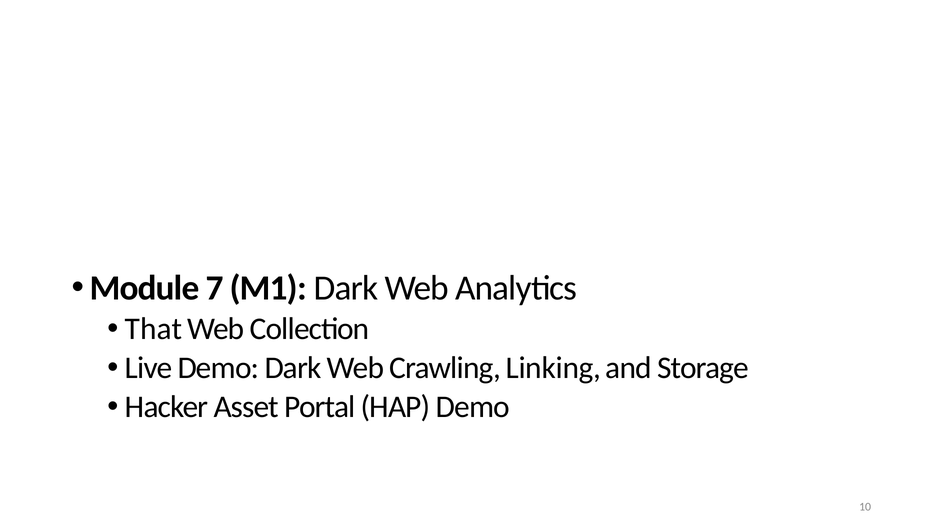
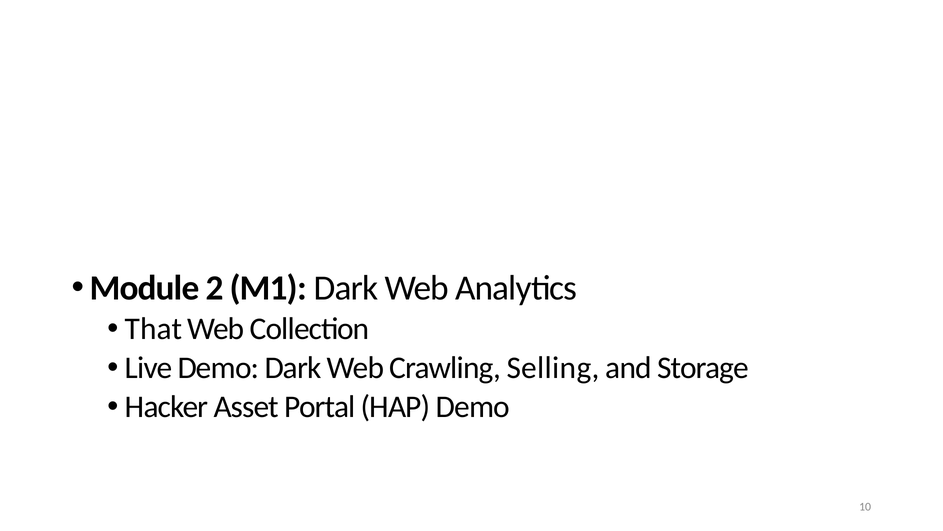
7: 7 -> 2 (215, 288)
Linking: Linking -> Selling (553, 368)
